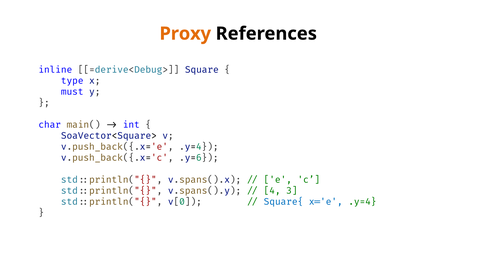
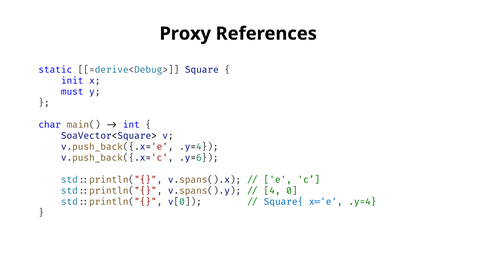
Proxy colour: orange -> black (185, 34)
inline: inline -> static (55, 70)
type: type -> init (72, 81)
3: 3 -> 0 (292, 191)
